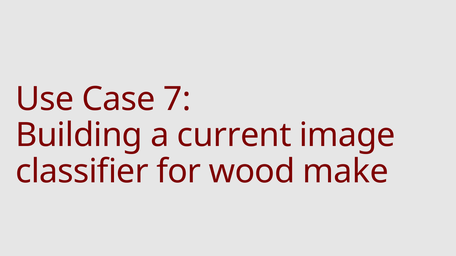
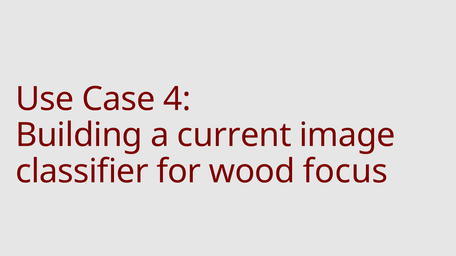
7: 7 -> 4 (177, 99)
make: make -> focus (345, 172)
